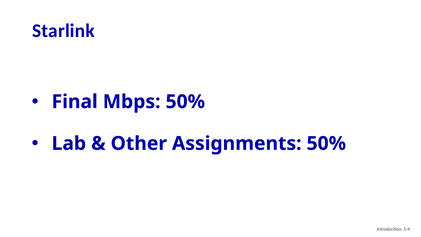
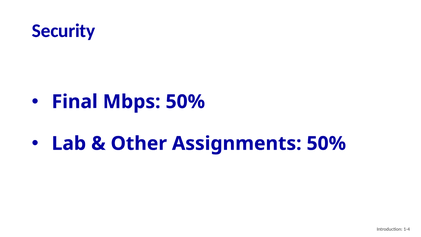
Starlink: Starlink -> Security (64, 31)
